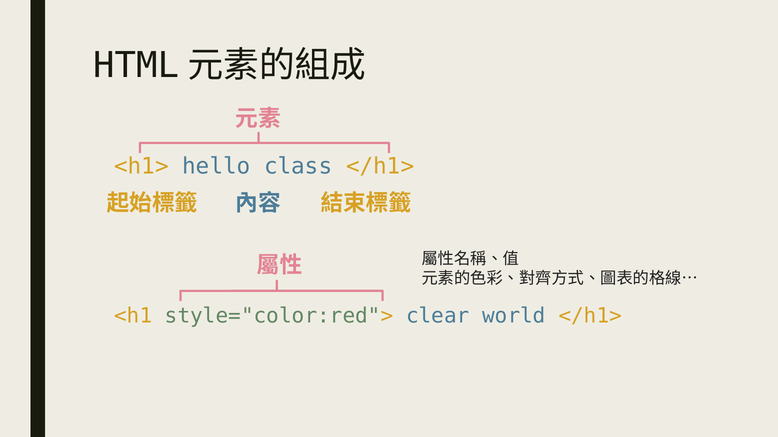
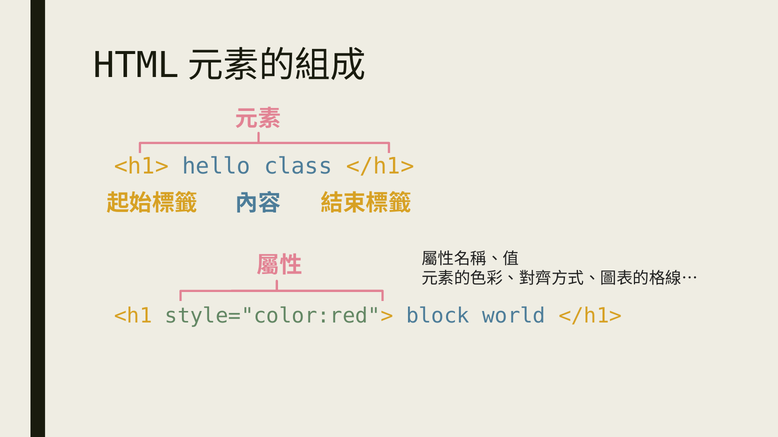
clear: clear -> block (438, 316)
